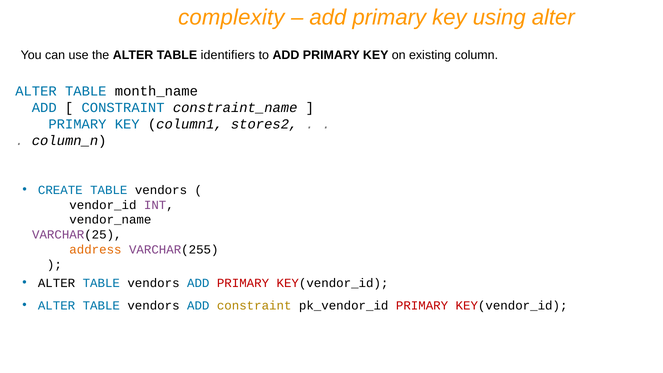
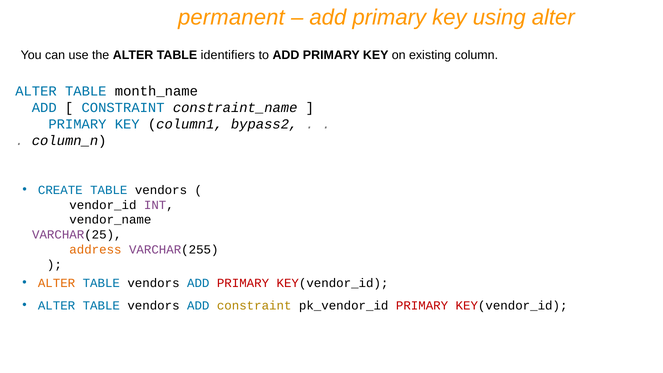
complexity: complexity -> permanent (231, 17)
stores2: stores2 -> bypass2 (264, 124)
ALTER colour: black -> orange (57, 283)
